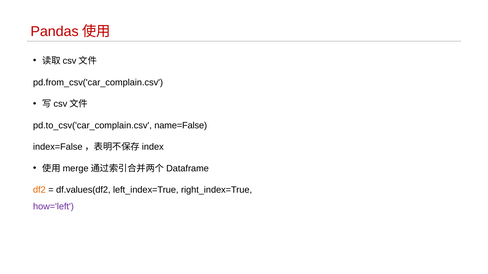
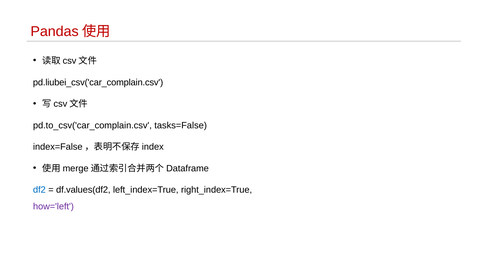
pd.from_csv('car_complain.csv: pd.from_csv('car_complain.csv -> pd.liubei_csv('car_complain.csv (98, 82)
name=False: name=False -> tasks=False (181, 126)
df2 colour: orange -> blue (39, 190)
